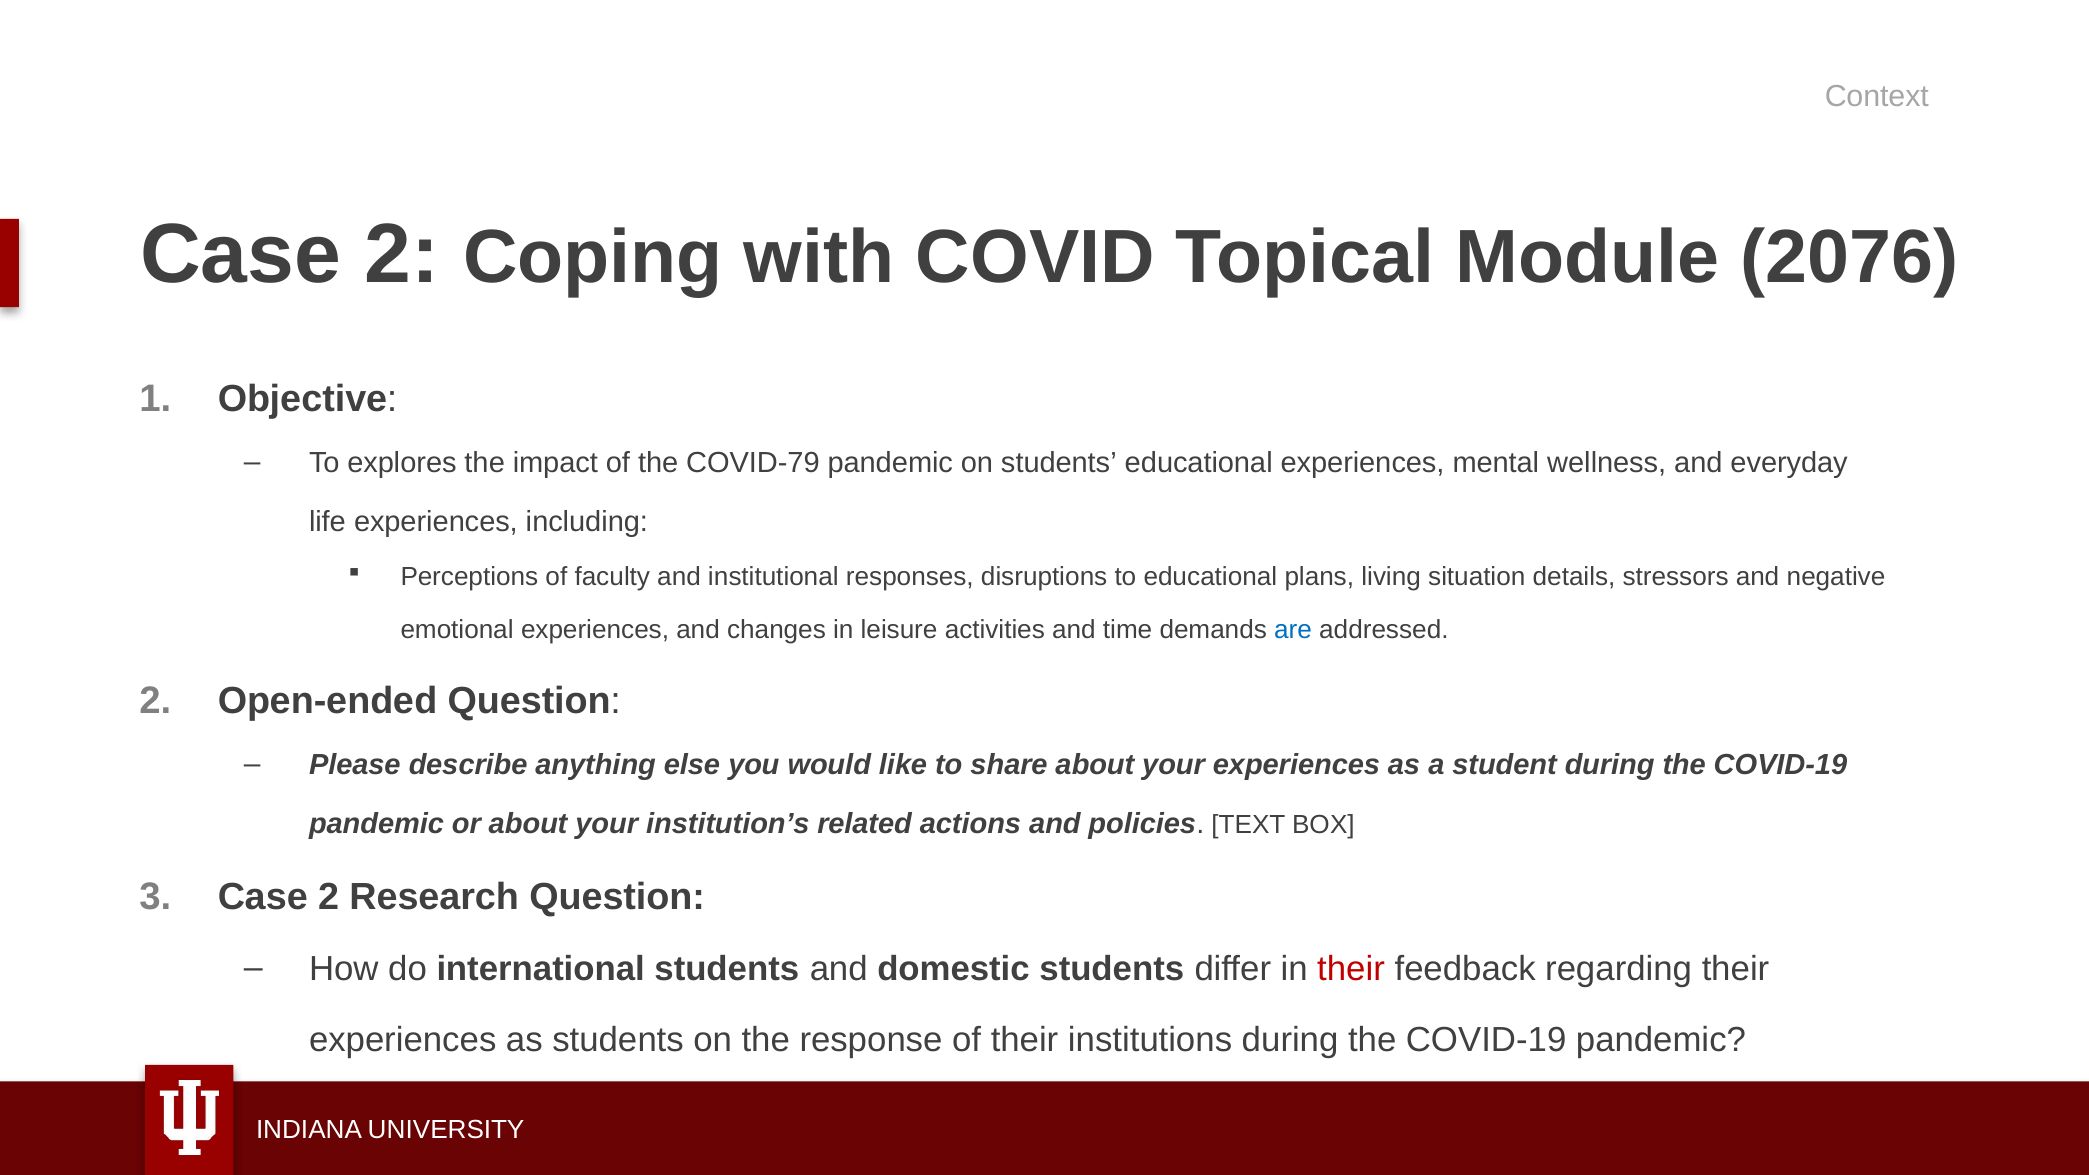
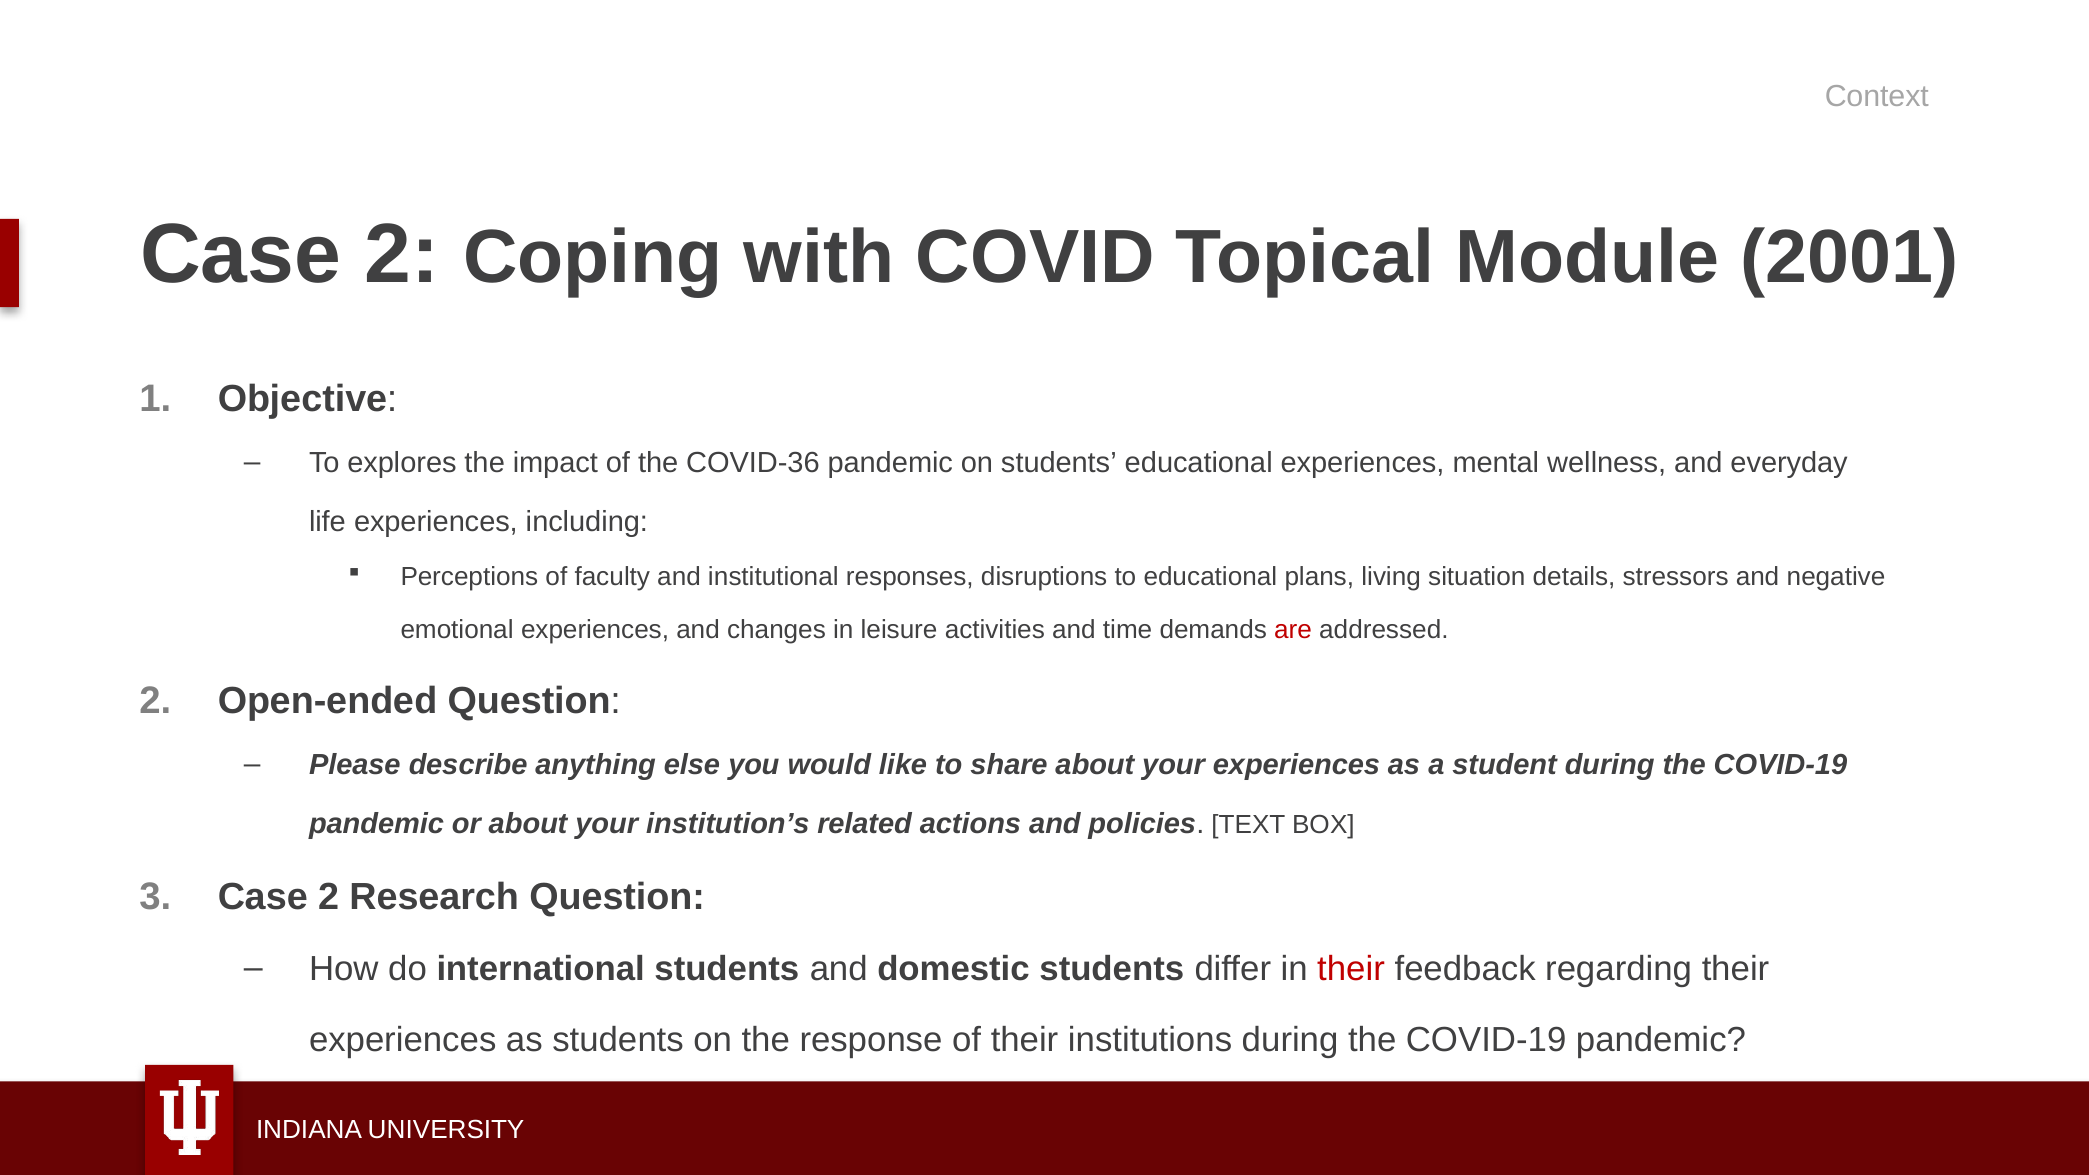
2076: 2076 -> 2001 (1849, 258)
COVID-79: COVID-79 -> COVID-36 (753, 463)
are colour: blue -> red (1293, 630)
